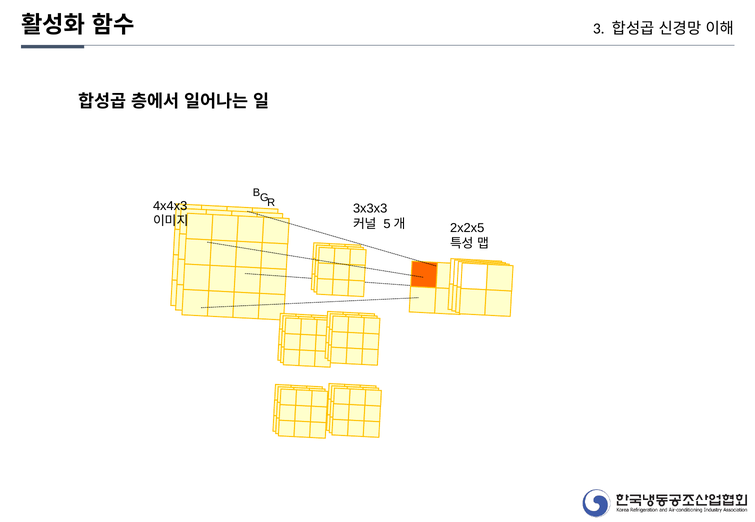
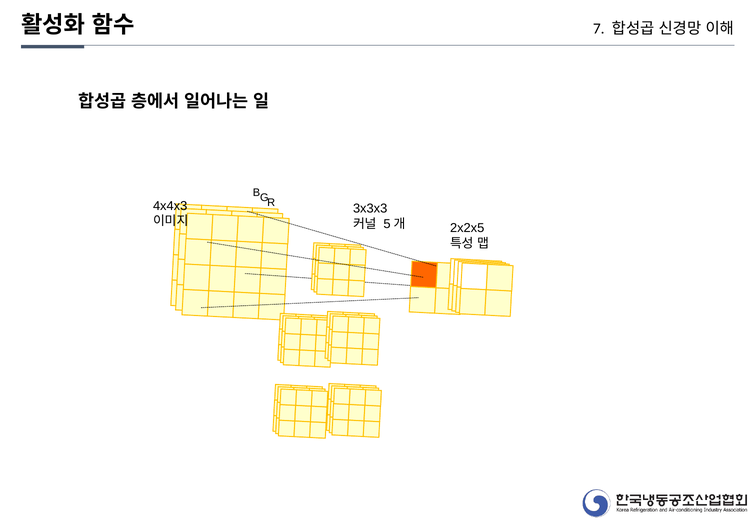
3: 3 -> 7 (599, 29)
